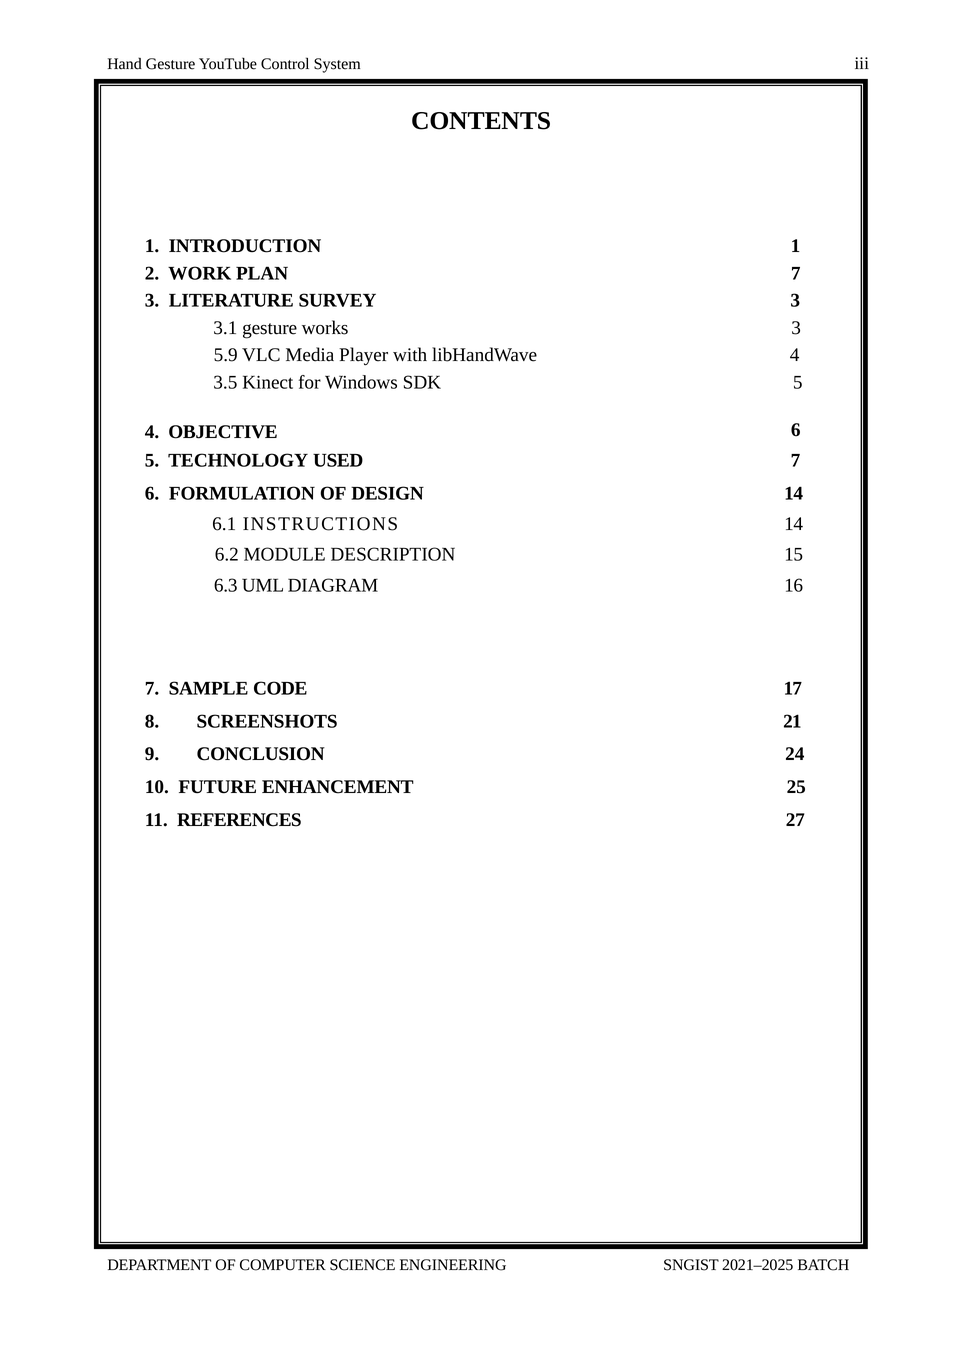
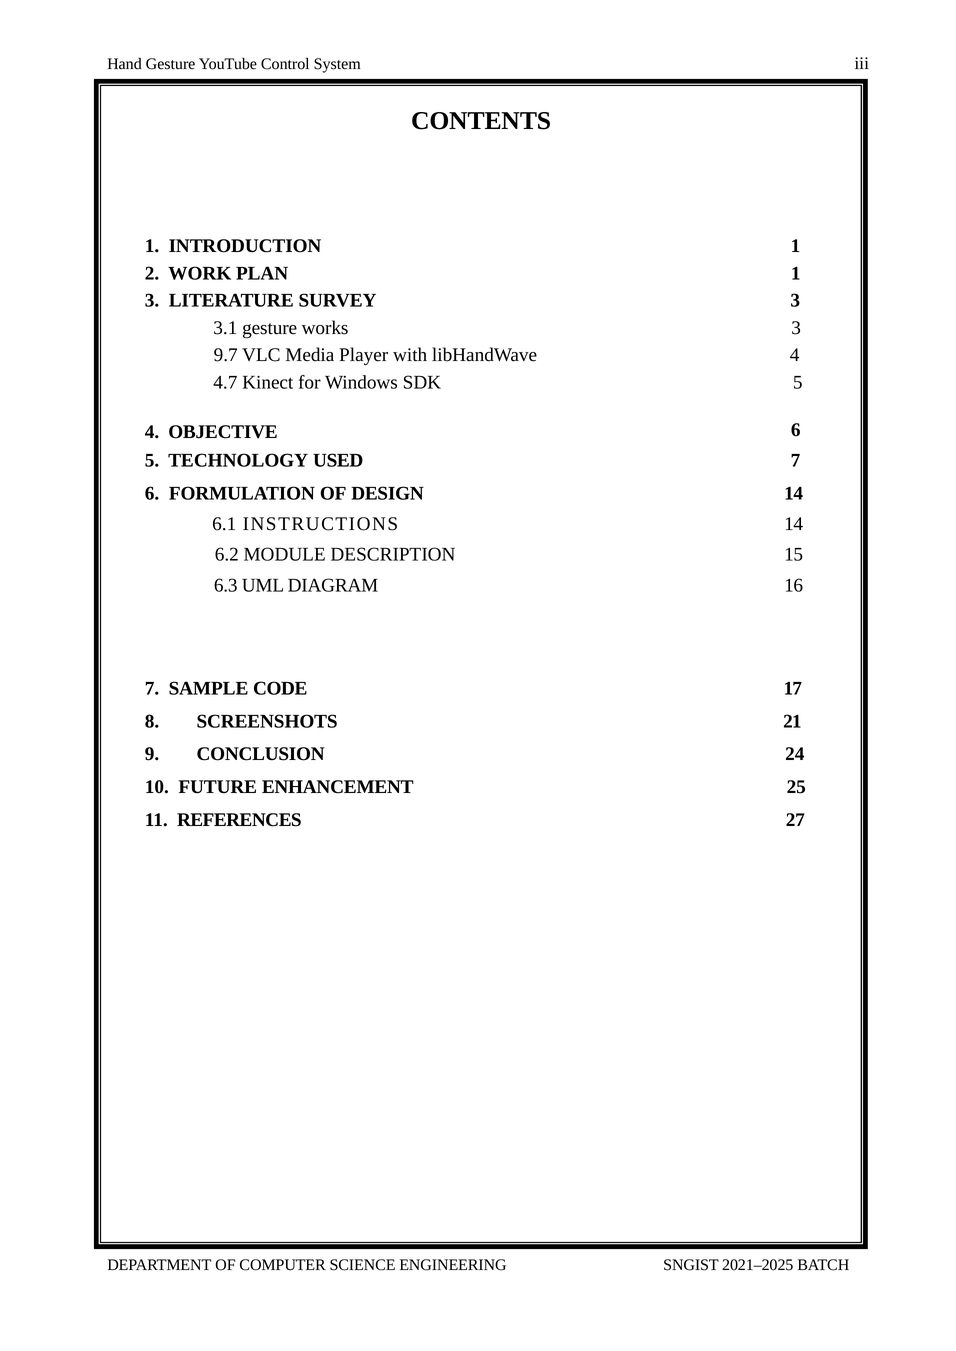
PLAN 7: 7 -> 1 (796, 273)
5.9: 5.9 -> 9.7 (226, 355)
3.5: 3.5 -> 4.7 (225, 382)
